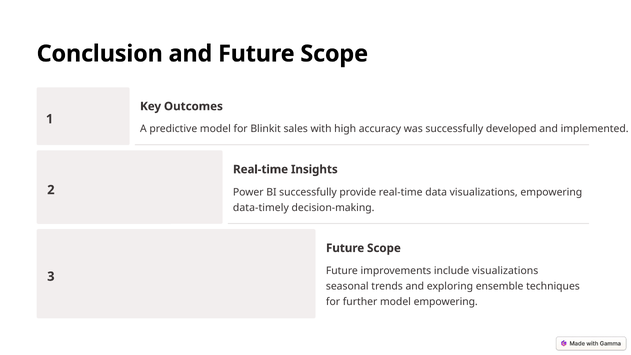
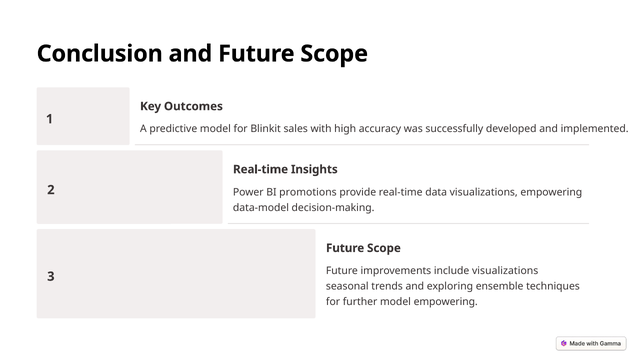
BI successfully: successfully -> promotions (308, 192)
data-timely: data-timely -> data-model (261, 208)
